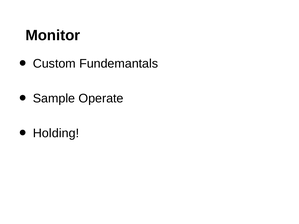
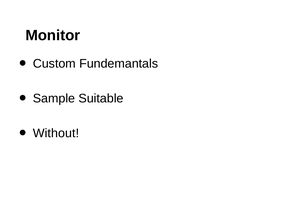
Operate: Operate -> Suitable (101, 99)
Holding: Holding -> Without (56, 133)
